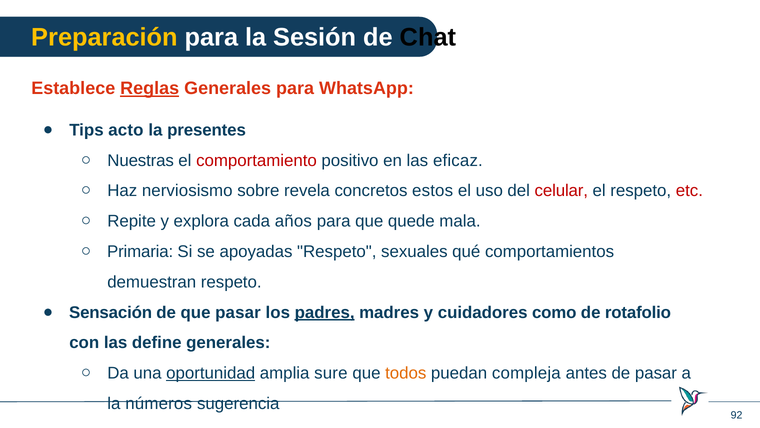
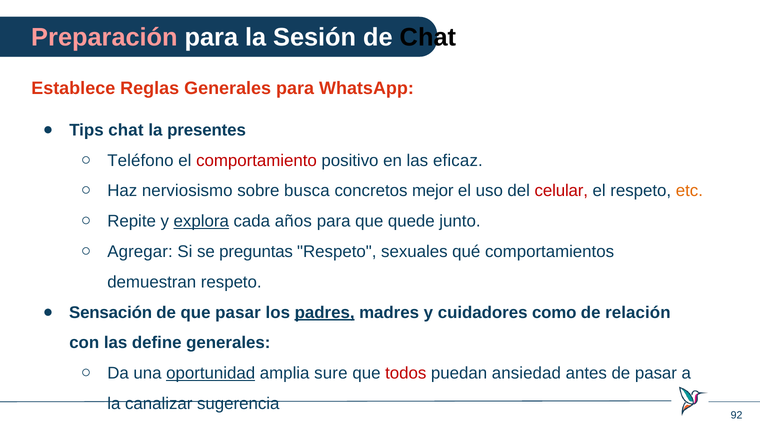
Preparación colour: yellow -> pink (104, 37)
Reglas underline: present -> none (150, 88)
Tips acto: acto -> chat (126, 130)
Nuestras: Nuestras -> Teléfono (140, 160)
revela: revela -> busca (307, 191)
estos: estos -> mejor (433, 191)
etc colour: red -> orange (689, 191)
explora underline: none -> present (201, 221)
mala: mala -> junto (460, 221)
Primaria: Primaria -> Agregar (140, 251)
apoyadas: apoyadas -> preguntas (256, 251)
rotafolio: rotafolio -> relación (638, 312)
todos colour: orange -> red (406, 373)
compleja: compleja -> ansiedad (526, 373)
números: números -> canalizar (159, 403)
